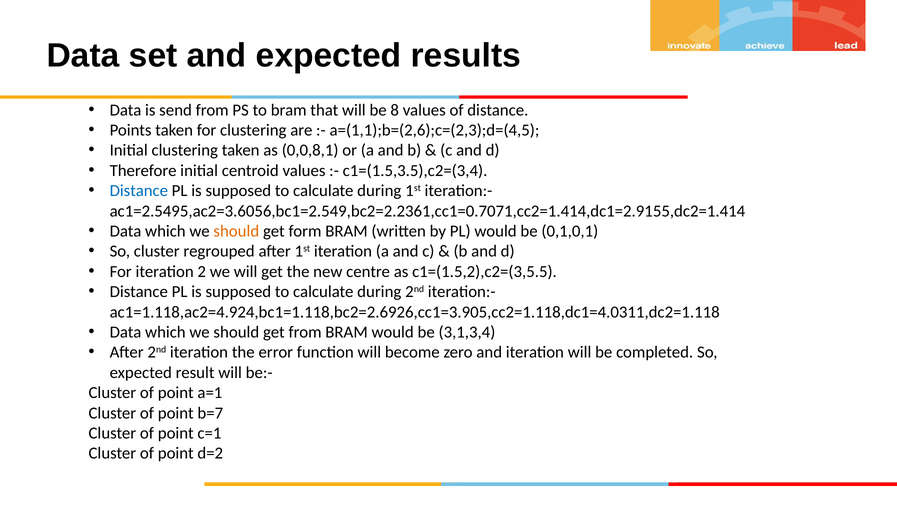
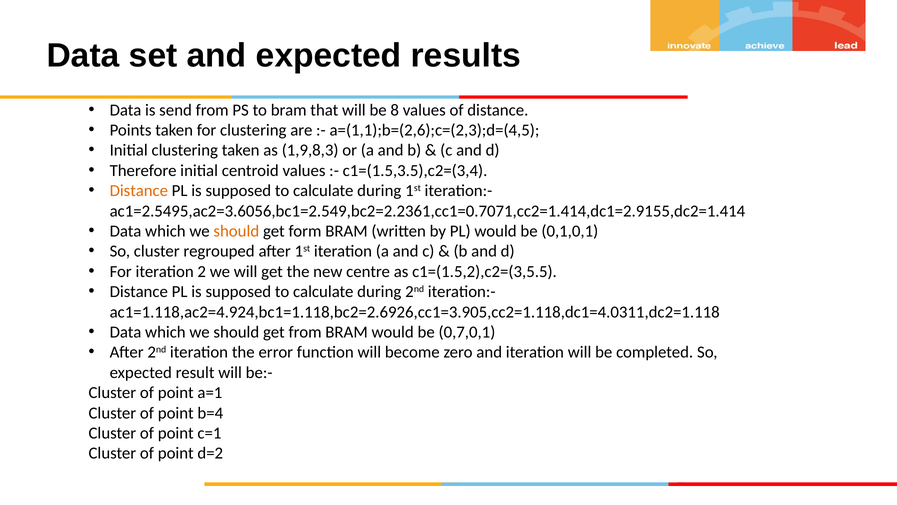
0,0,8,1: 0,0,8,1 -> 1,9,8,3 (310, 150)
Distance colour: blue -> orange (139, 191)
3,1,3,4: 3,1,3,4 -> 0,7,0,1 (467, 332)
b=7: b=7 -> b=4 (210, 413)
